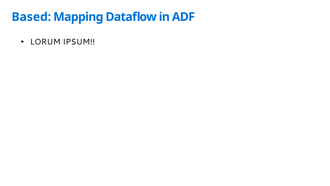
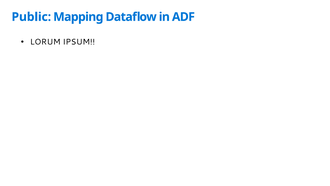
Based: Based -> Public (31, 17)
